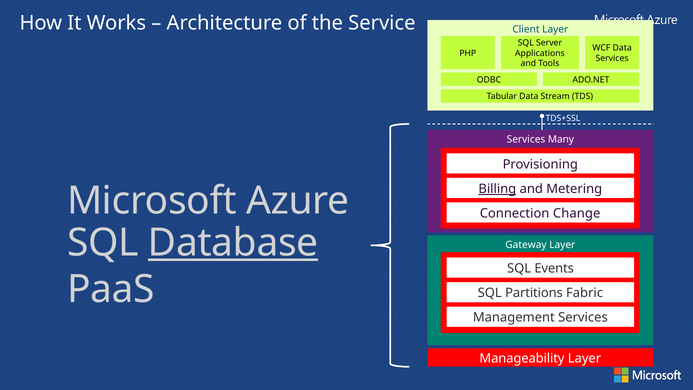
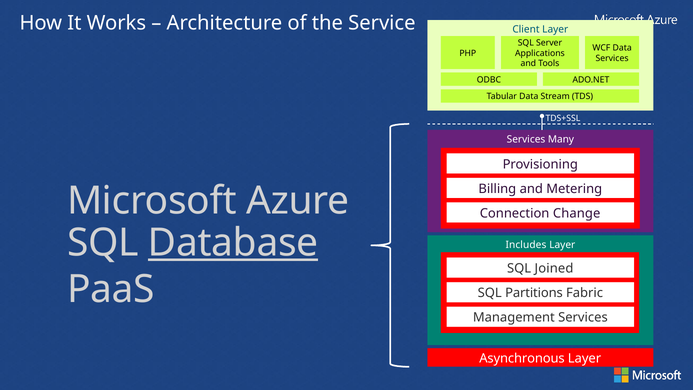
Billing underline: present -> none (497, 189)
Gateway: Gateway -> Includes (526, 245)
Events: Events -> Joined (554, 268)
Manageability: Manageability -> Asynchronous (522, 358)
